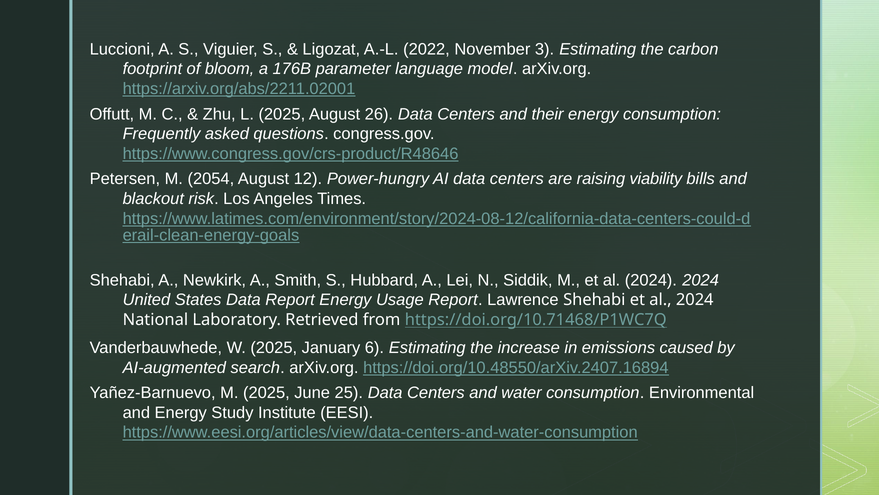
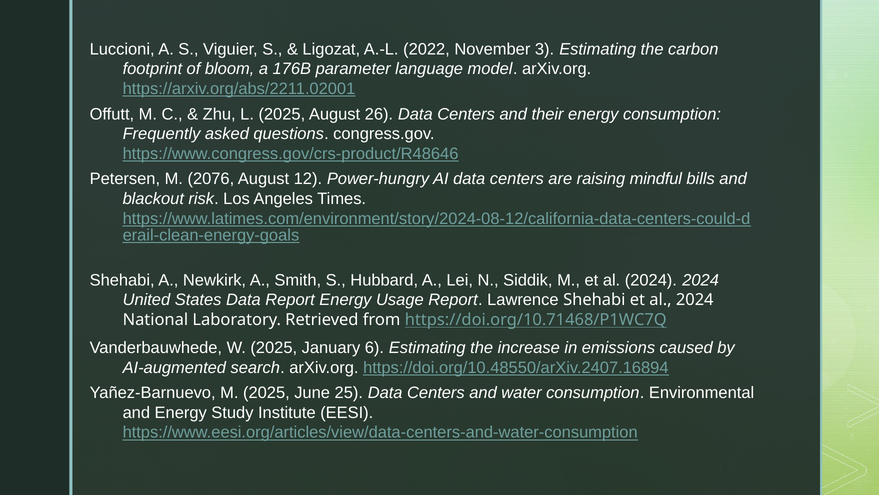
2054: 2054 -> 2076 (211, 179)
viability: viability -> mindful (656, 179)
